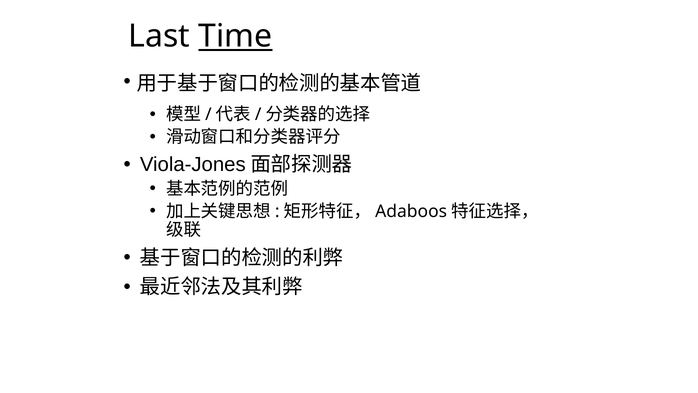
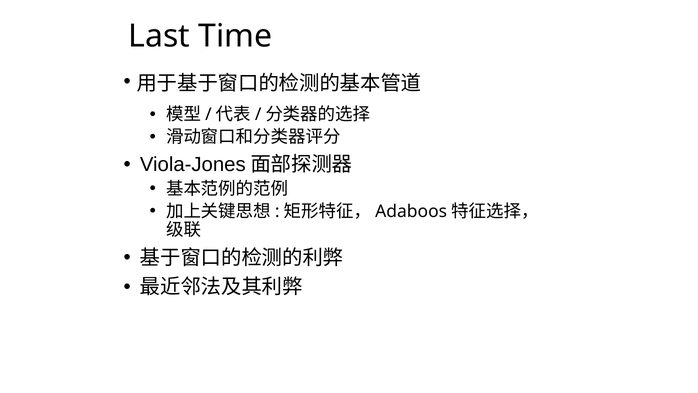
Time underline: present -> none (235, 36)
